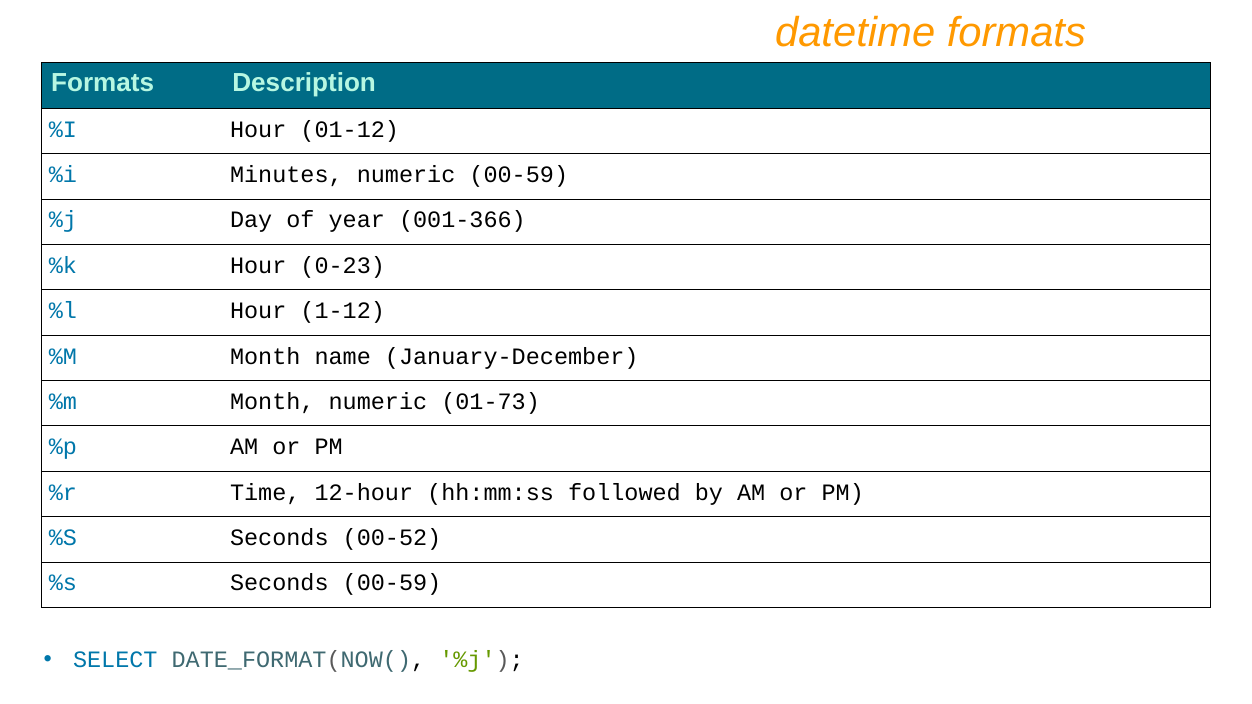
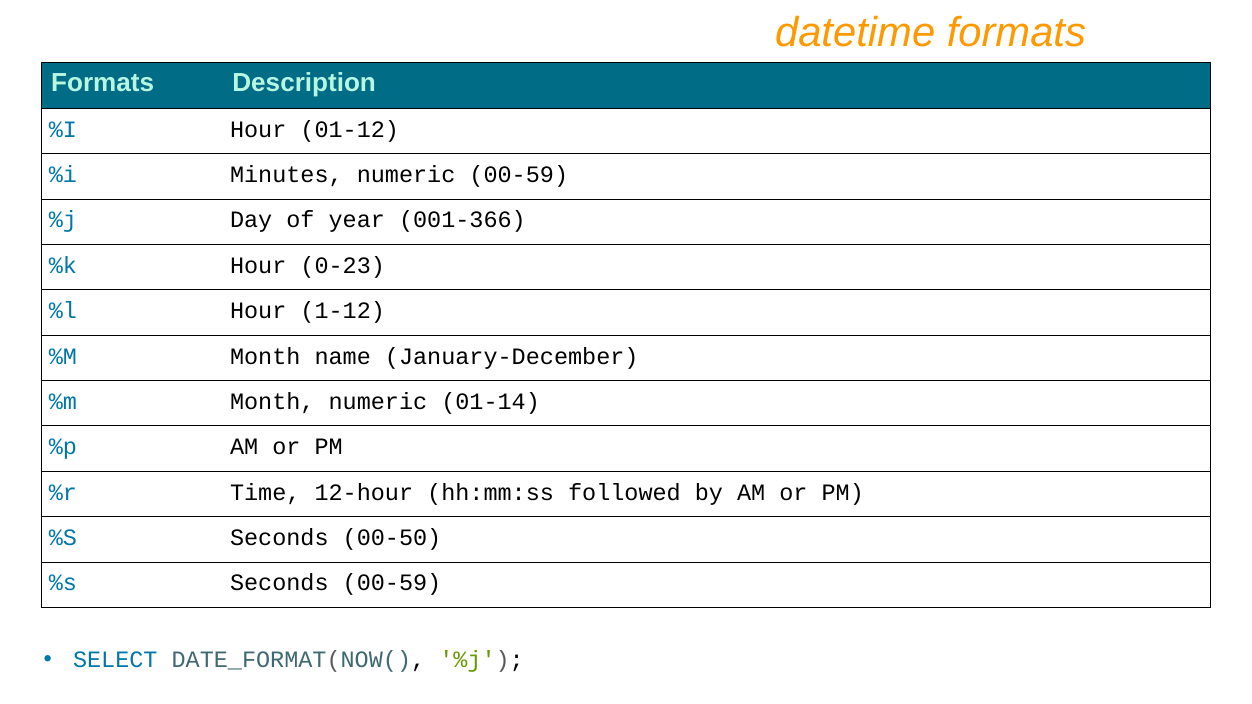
01-73: 01-73 -> 01-14 (491, 402)
00-52: 00-52 -> 00-50 (392, 538)
